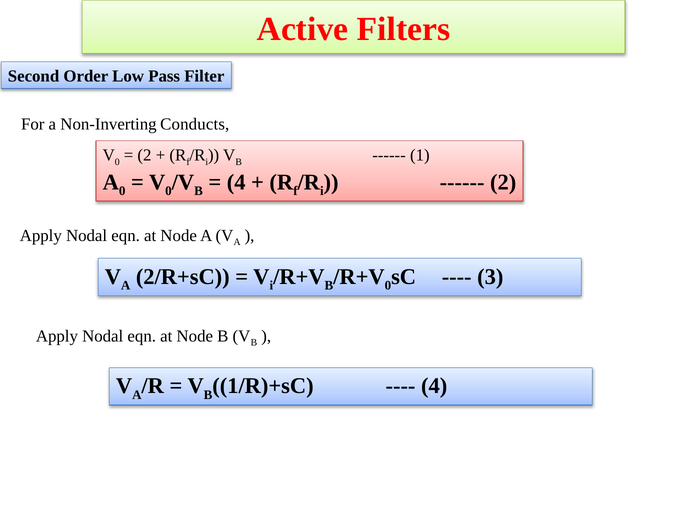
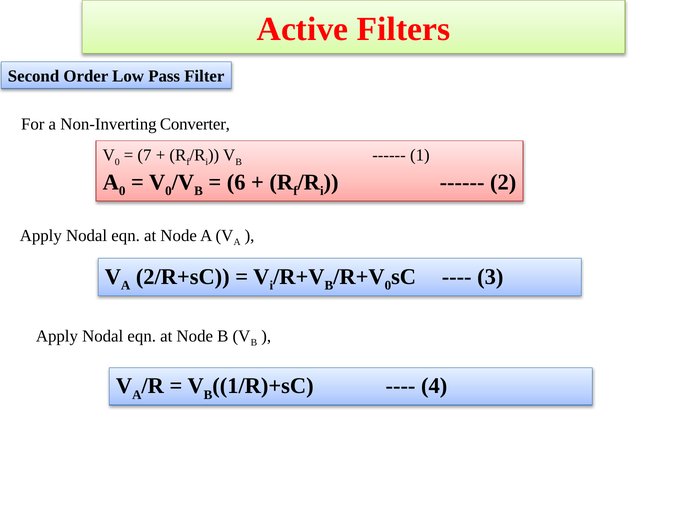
Conducts: Conducts -> Converter (195, 124)
2: 2 -> 7 (144, 155)
4: 4 -> 6 (236, 182)
